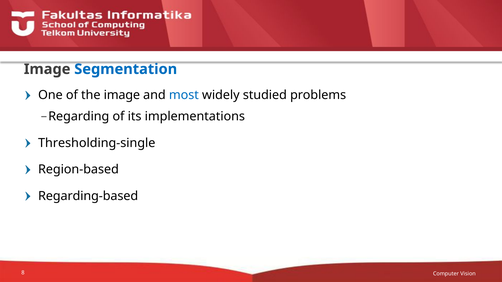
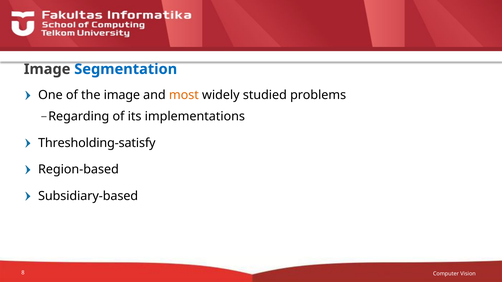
most colour: blue -> orange (184, 95)
Thresholding-single: Thresholding-single -> Thresholding-satisfy (97, 143)
Regarding-based: Regarding-based -> Subsidiary-based (88, 196)
